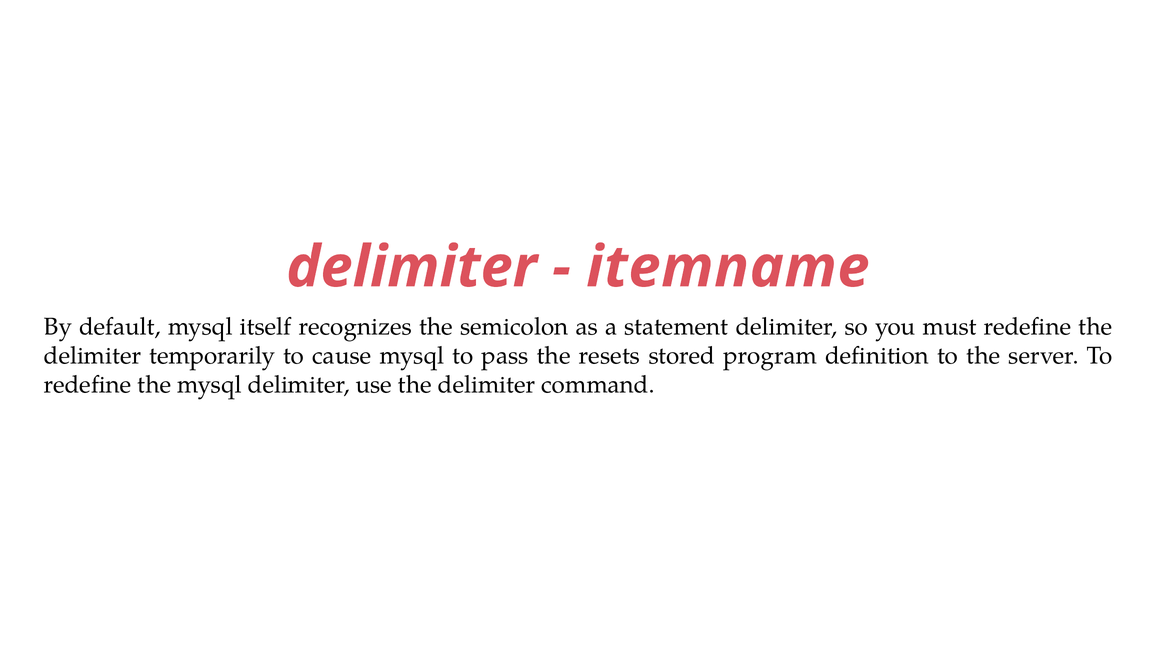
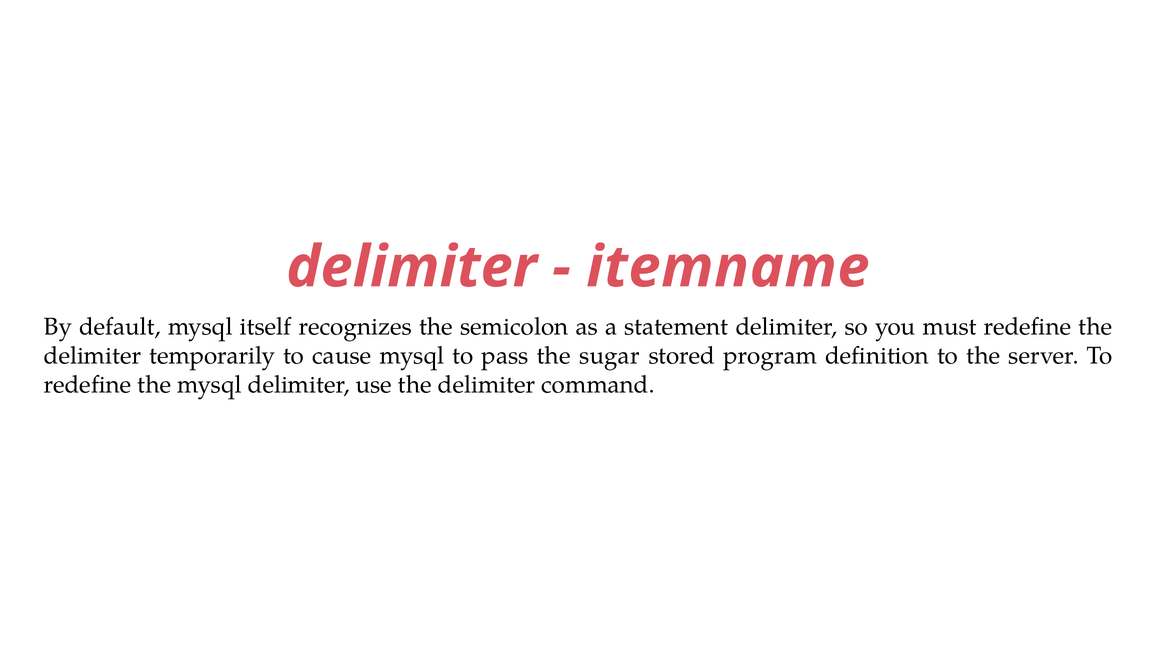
resets: resets -> sugar (609, 356)
